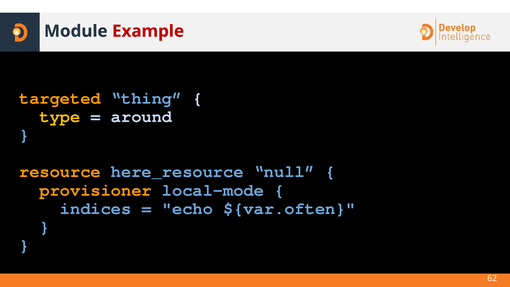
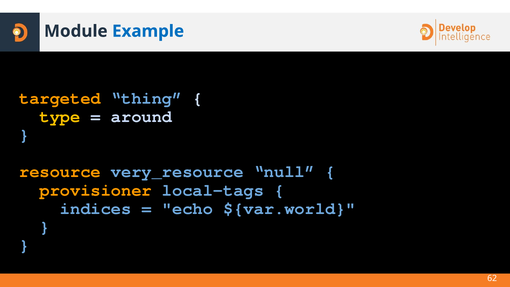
Example colour: red -> blue (148, 31)
here_resource: here_resource -> very_resource (177, 172)
local-mode: local-mode -> local-tags (213, 190)
${var.often: ${var.often -> ${var.world (290, 208)
